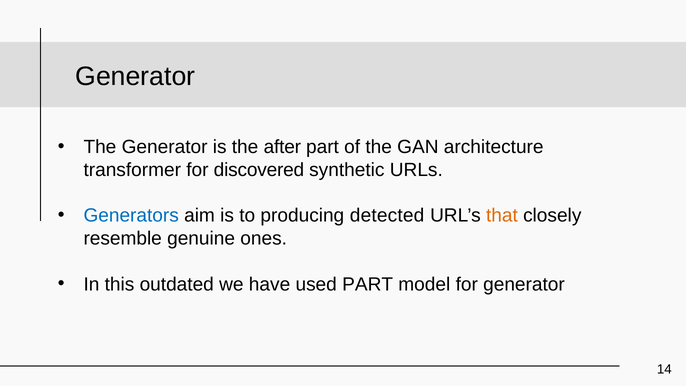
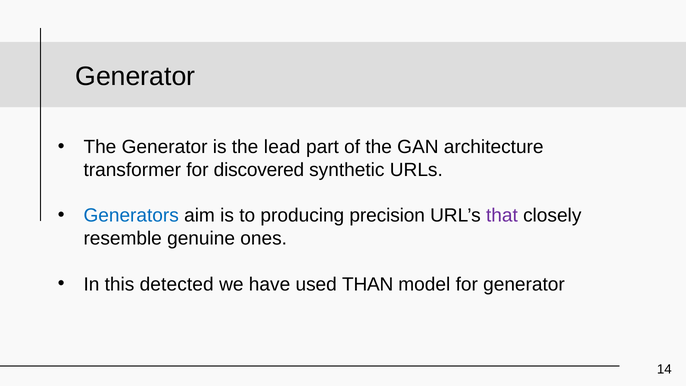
after: after -> lead (282, 147)
detected: detected -> precision (387, 216)
that colour: orange -> purple (502, 216)
outdated: outdated -> detected (177, 284)
used PART: PART -> THAN (368, 284)
